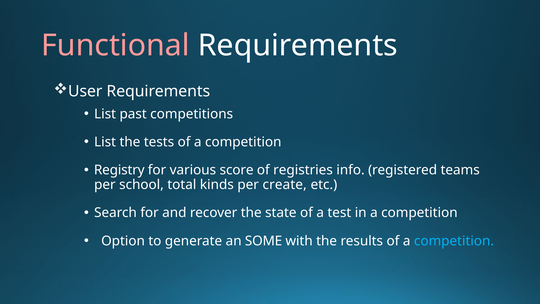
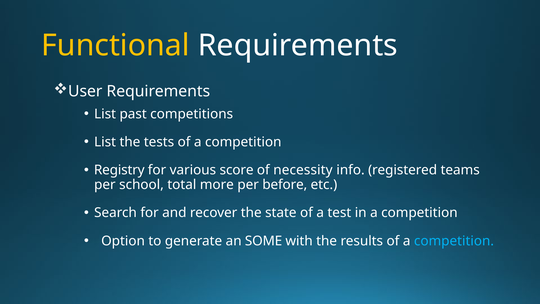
Functional colour: pink -> yellow (115, 45)
registries: registries -> necessity (303, 170)
kinds: kinds -> more (217, 185)
create: create -> before (285, 185)
